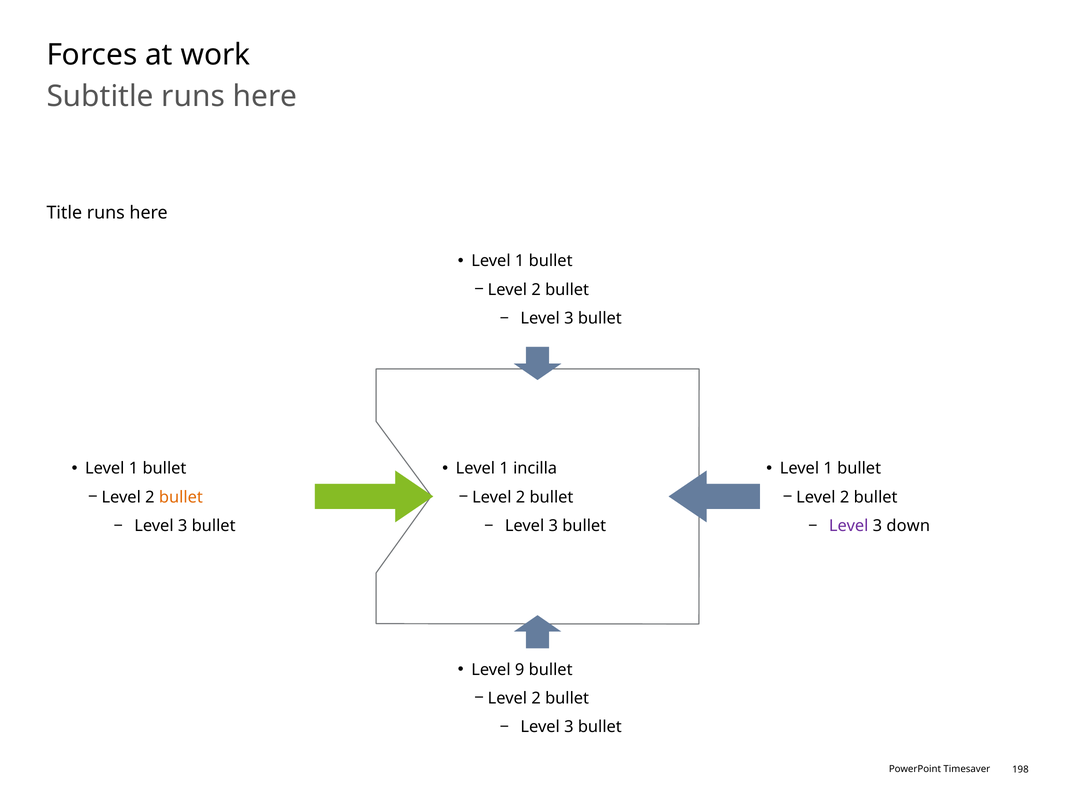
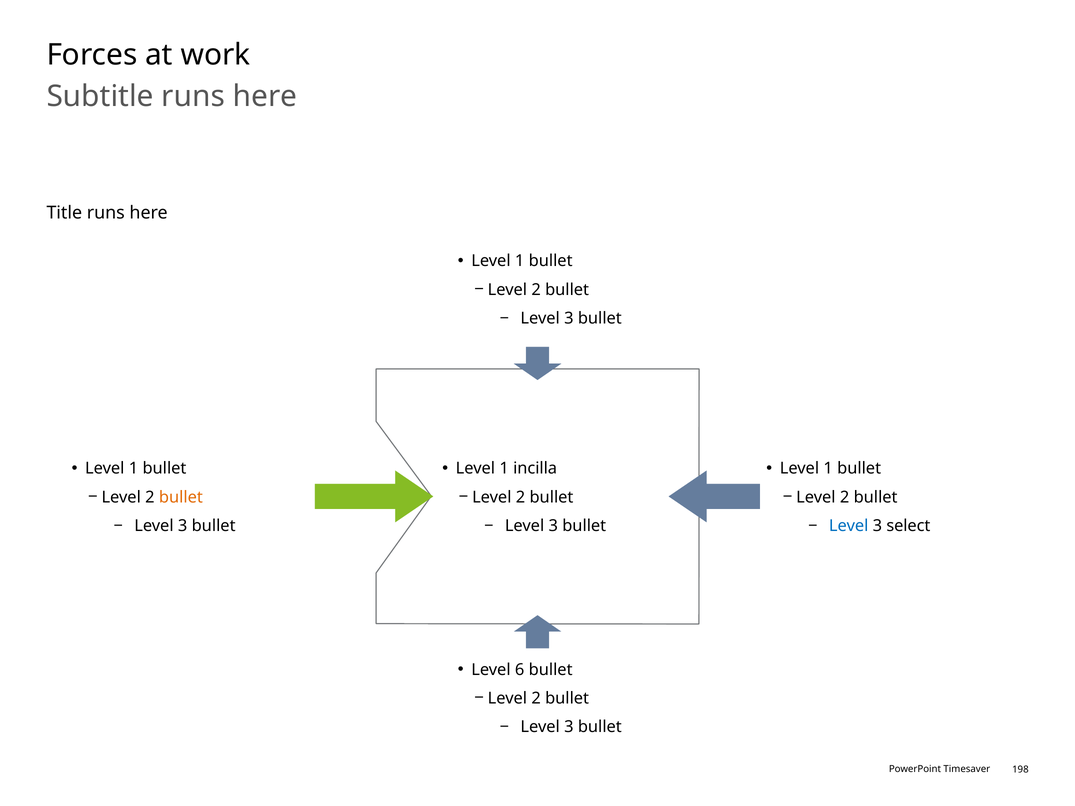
Level colour: purple -> blue (849, 526)
down: down -> select (908, 526)
9: 9 -> 6 (520, 670)
